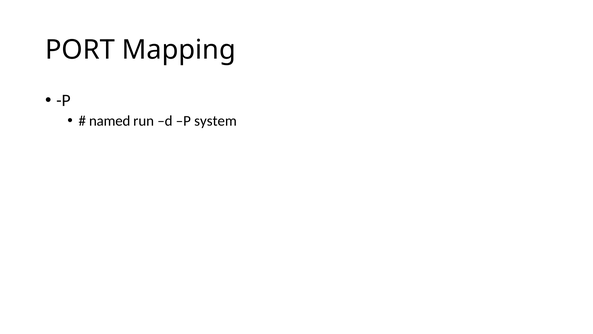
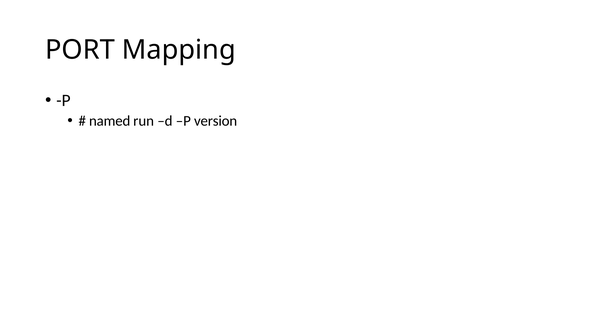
system: system -> version (216, 121)
